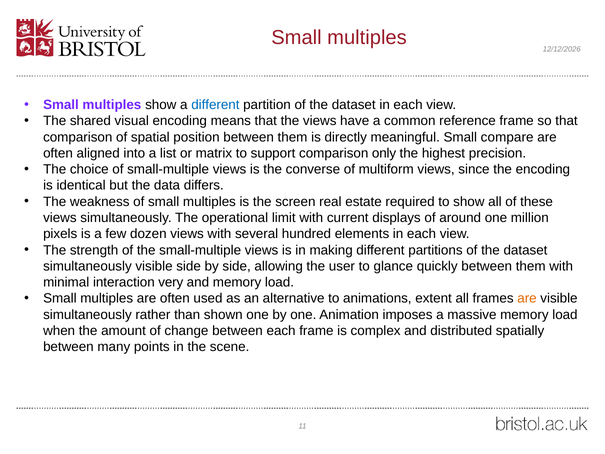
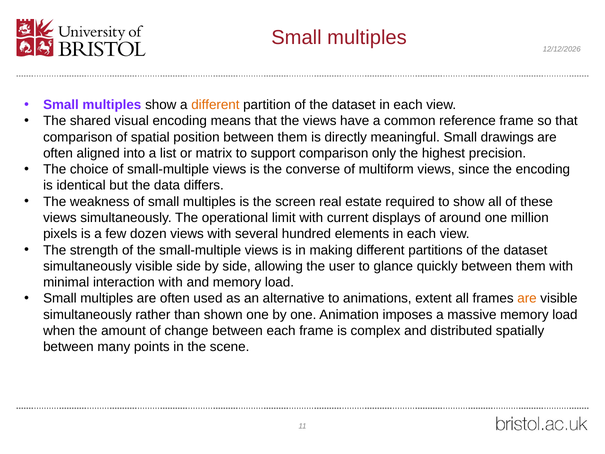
different colour: blue -> orange (215, 105)
compare: compare -> drawings (507, 137)
interaction very: very -> with (171, 282)
